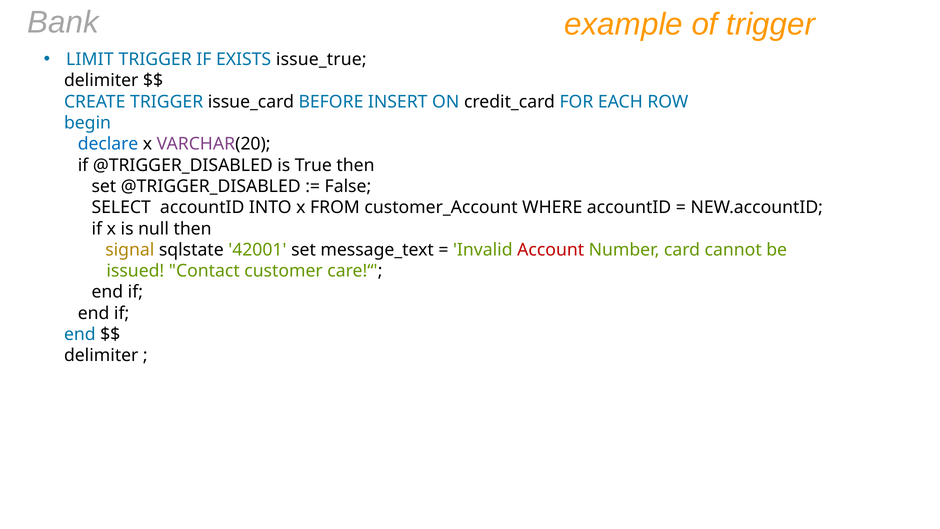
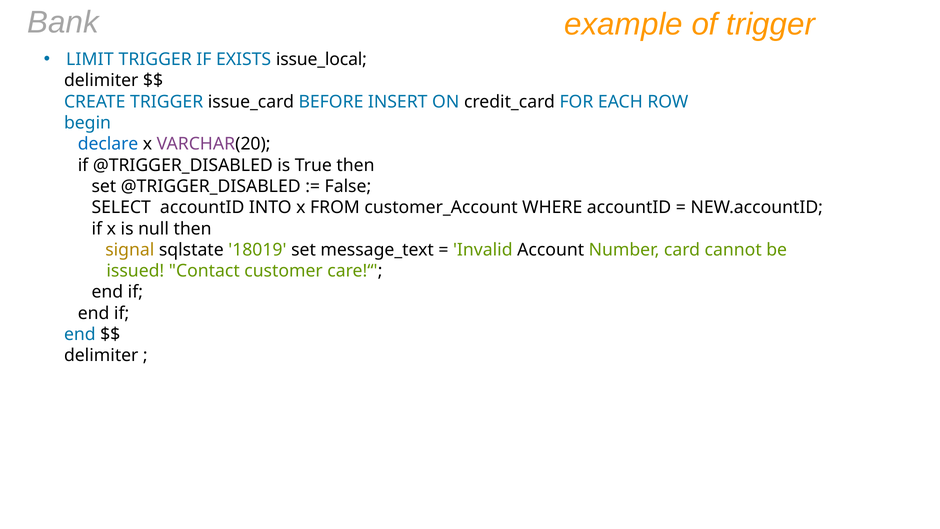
issue_true: issue_true -> issue_local (321, 59)
42001: 42001 -> 18019 (257, 250)
Account colour: red -> black (551, 250)
